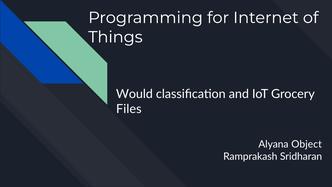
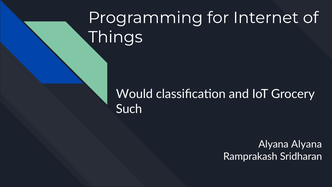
Files: Files -> Such (129, 109)
Alyana Object: Object -> Alyana (307, 144)
